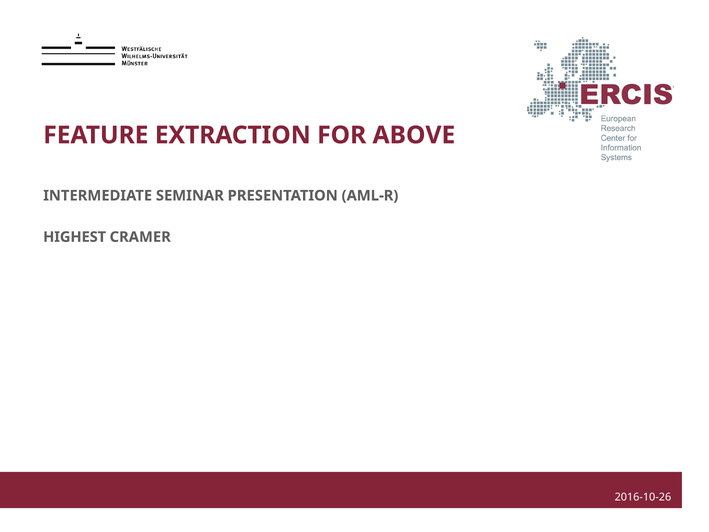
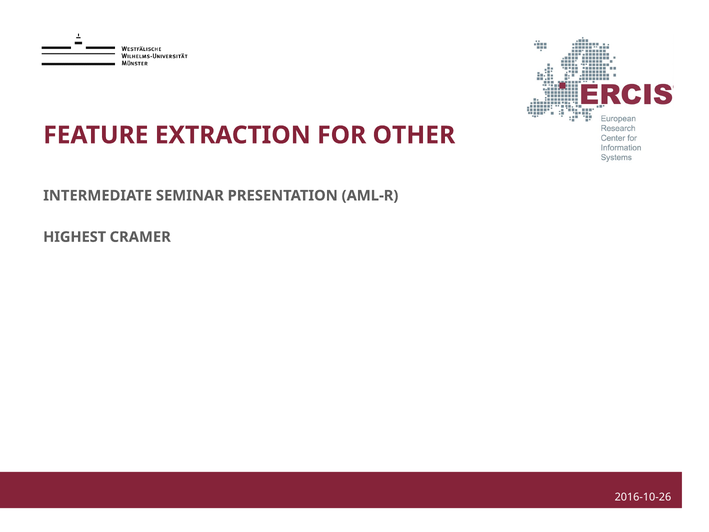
ABOVE: ABOVE -> OTHER (414, 135)
